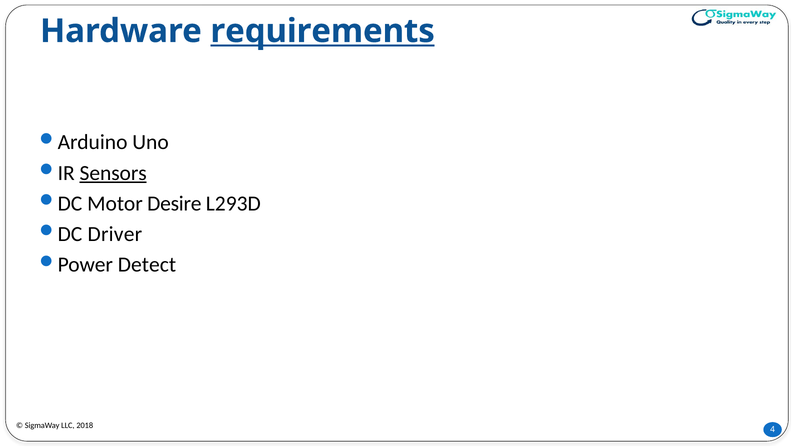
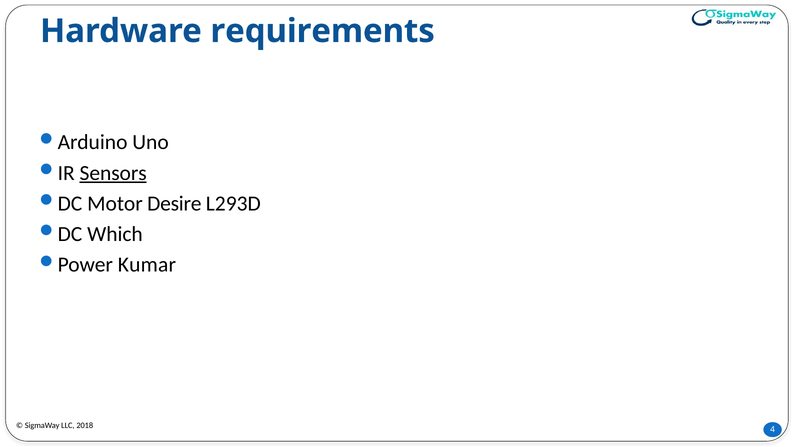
requirements underline: present -> none (323, 31)
Driver: Driver -> Which (115, 234)
Detect: Detect -> Kumar (147, 264)
